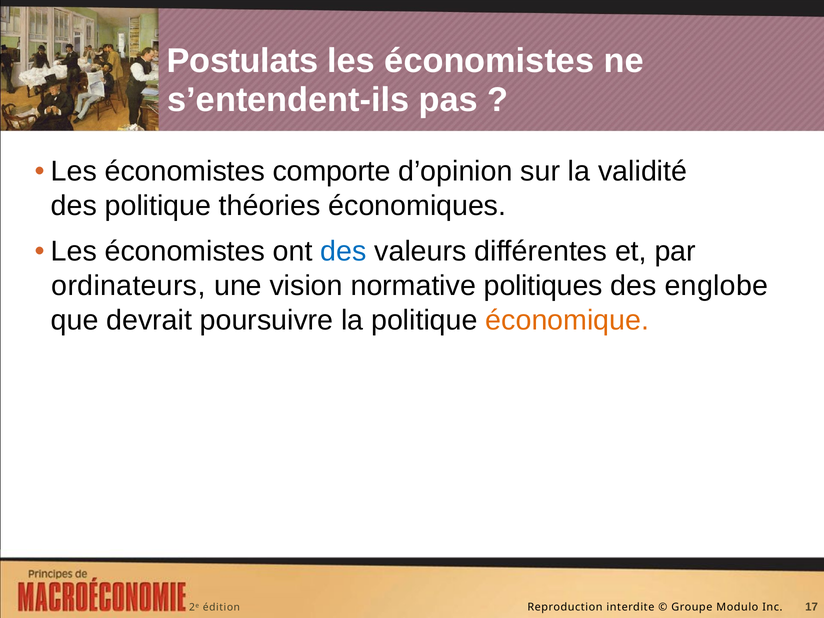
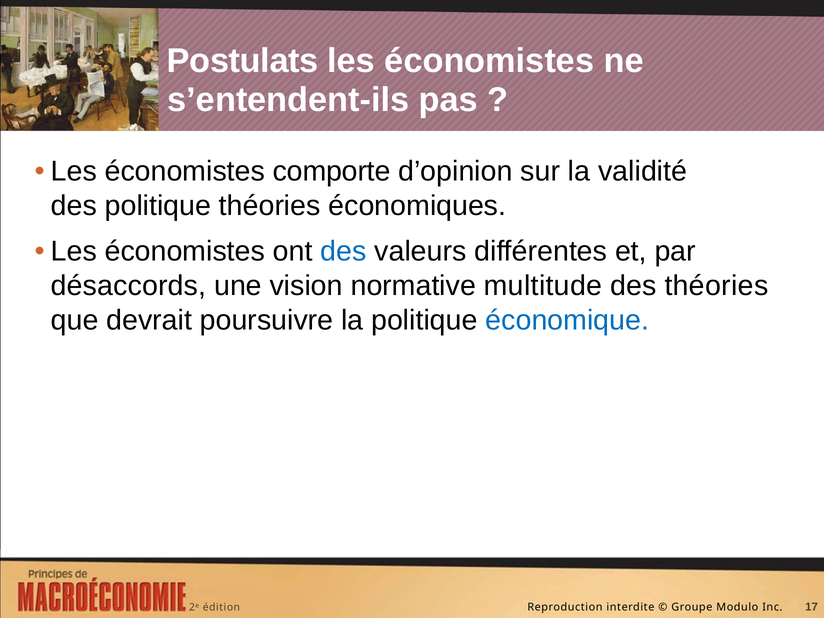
ordinateurs: ordinateurs -> désaccords (129, 286)
politiques: politiques -> multitude (543, 286)
des englobe: englobe -> théories (716, 286)
économique colour: orange -> blue (567, 320)
